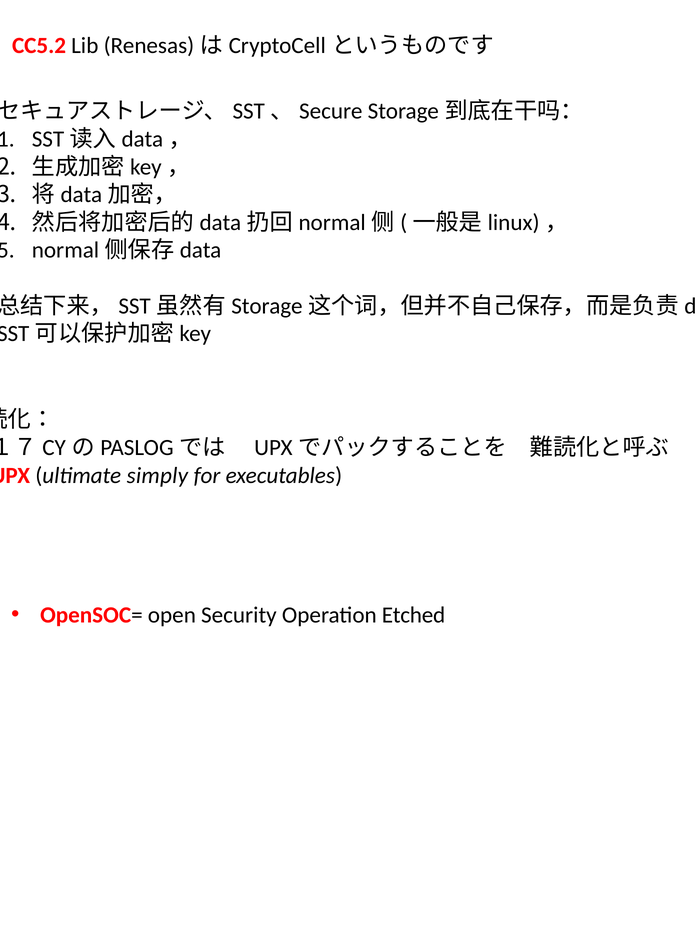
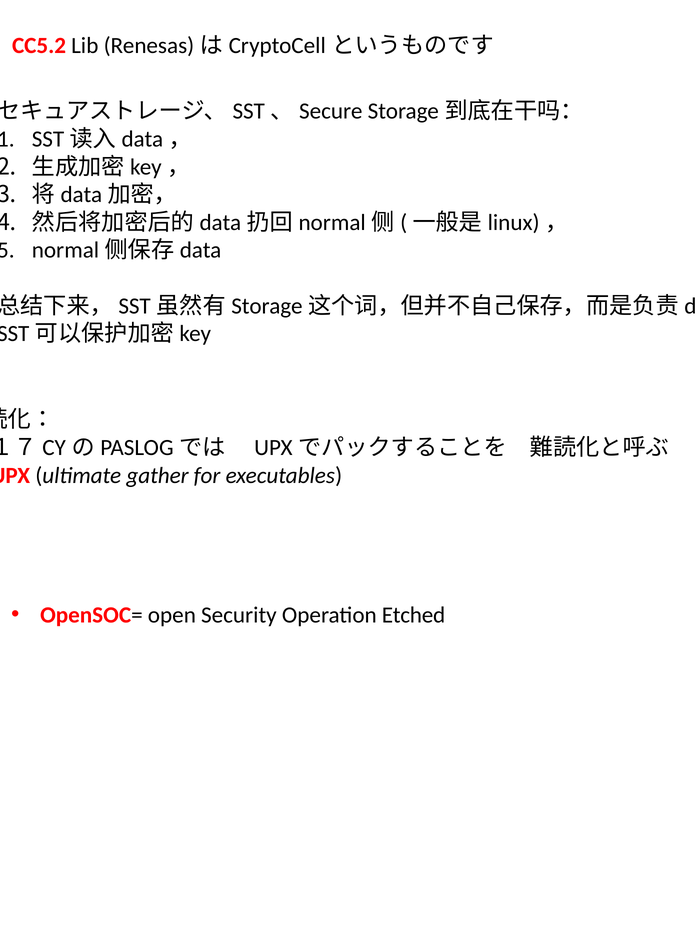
simply: simply -> gather (158, 475)
